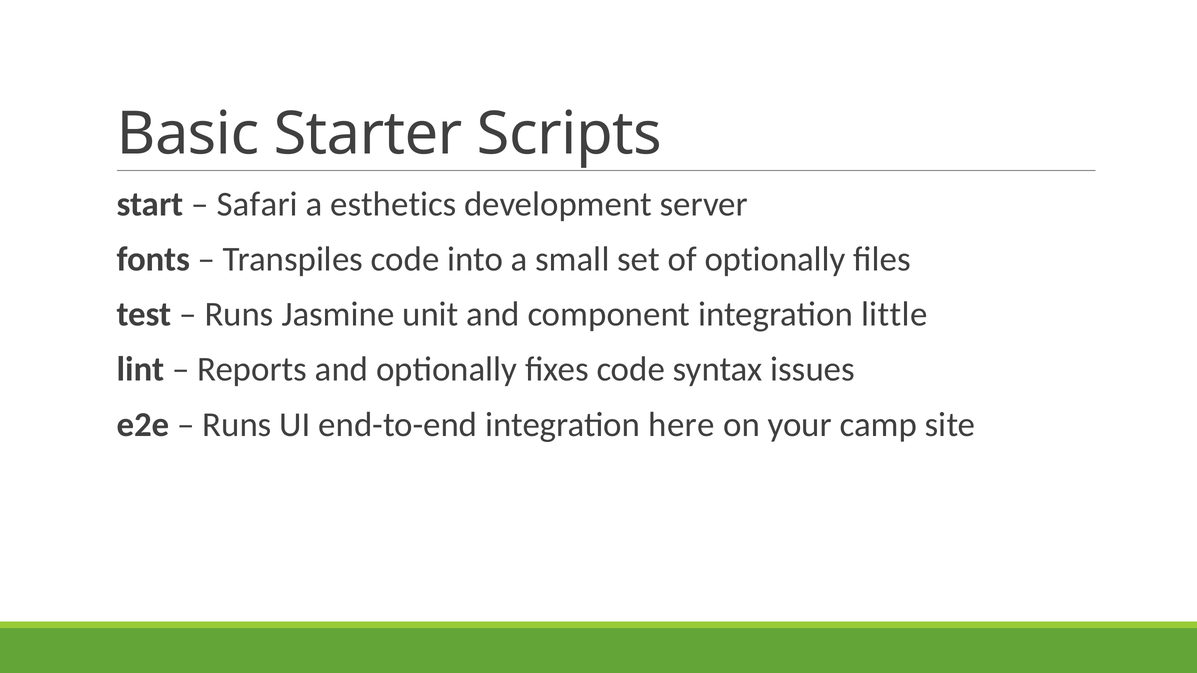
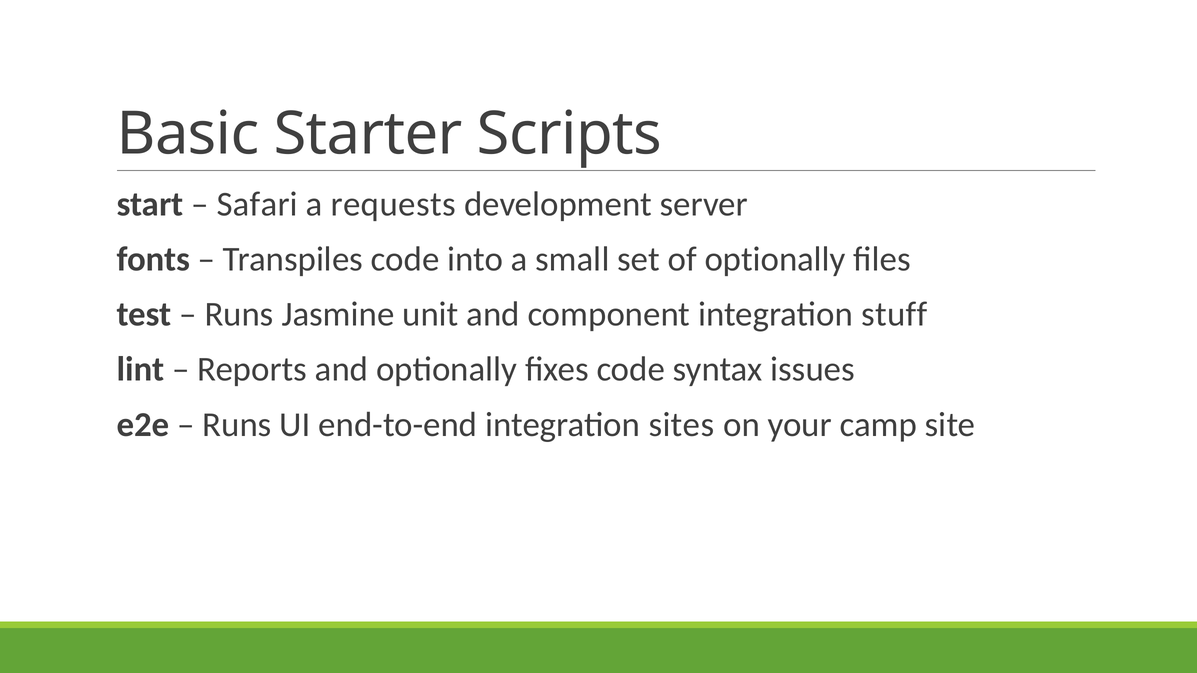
esthetics: esthetics -> requests (393, 204)
little: little -> stuff (894, 314)
here: here -> sites (681, 425)
